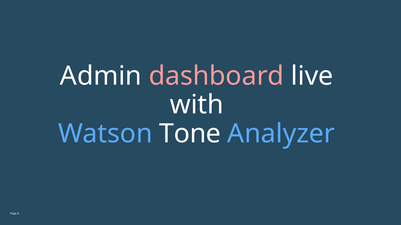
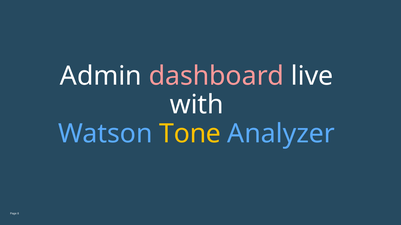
Tone colour: white -> yellow (190, 134)
